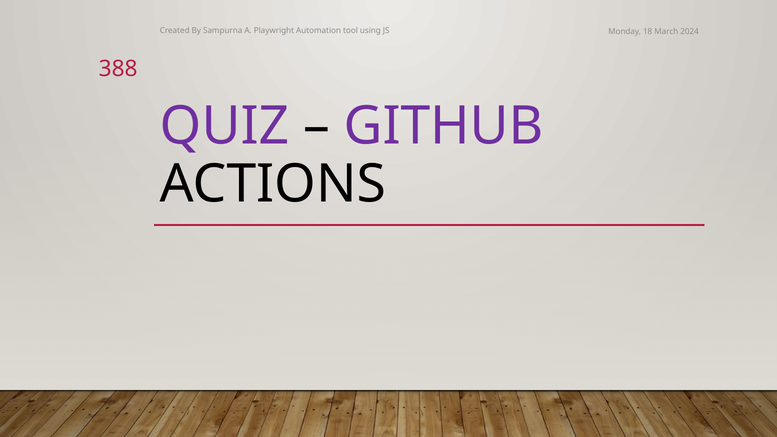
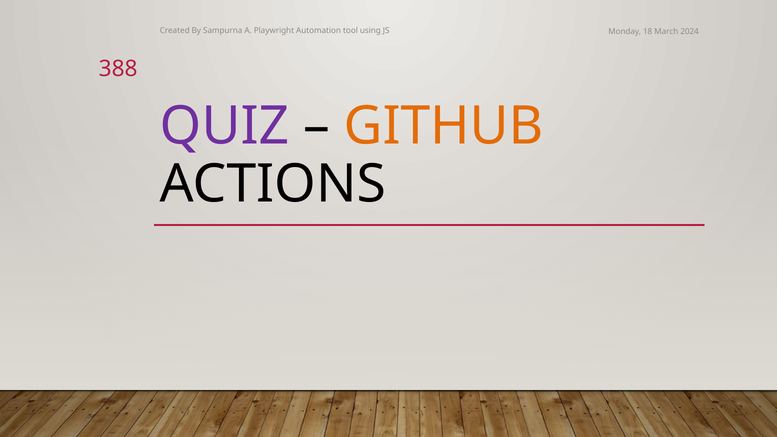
GITHUB colour: purple -> orange (444, 126)
